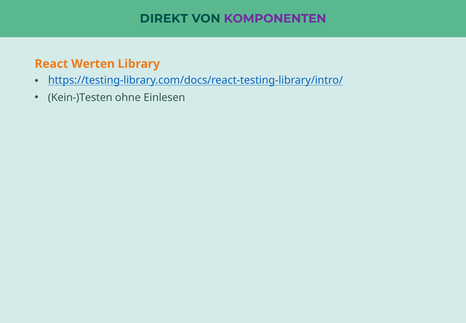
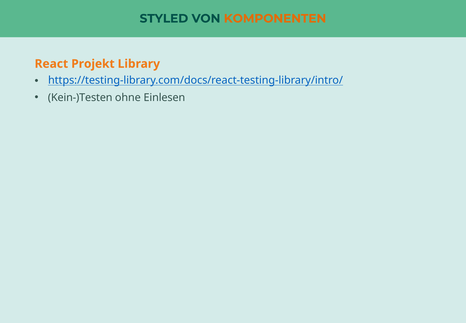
DIREKT: DIREKT -> STYLED (164, 18)
KOMPONENTEN colour: purple -> orange (275, 18)
Werten: Werten -> Projekt (93, 64)
